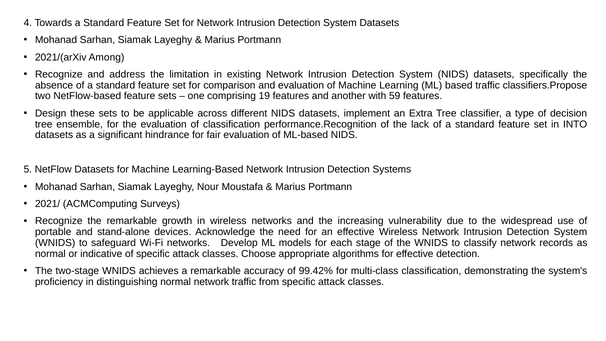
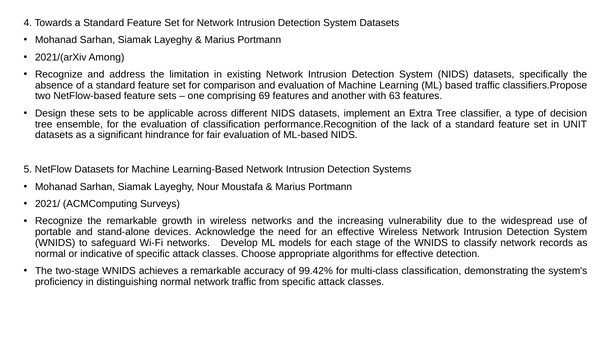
19: 19 -> 69 (264, 96)
59: 59 -> 63 (395, 96)
INTO: INTO -> UNIT (575, 124)
